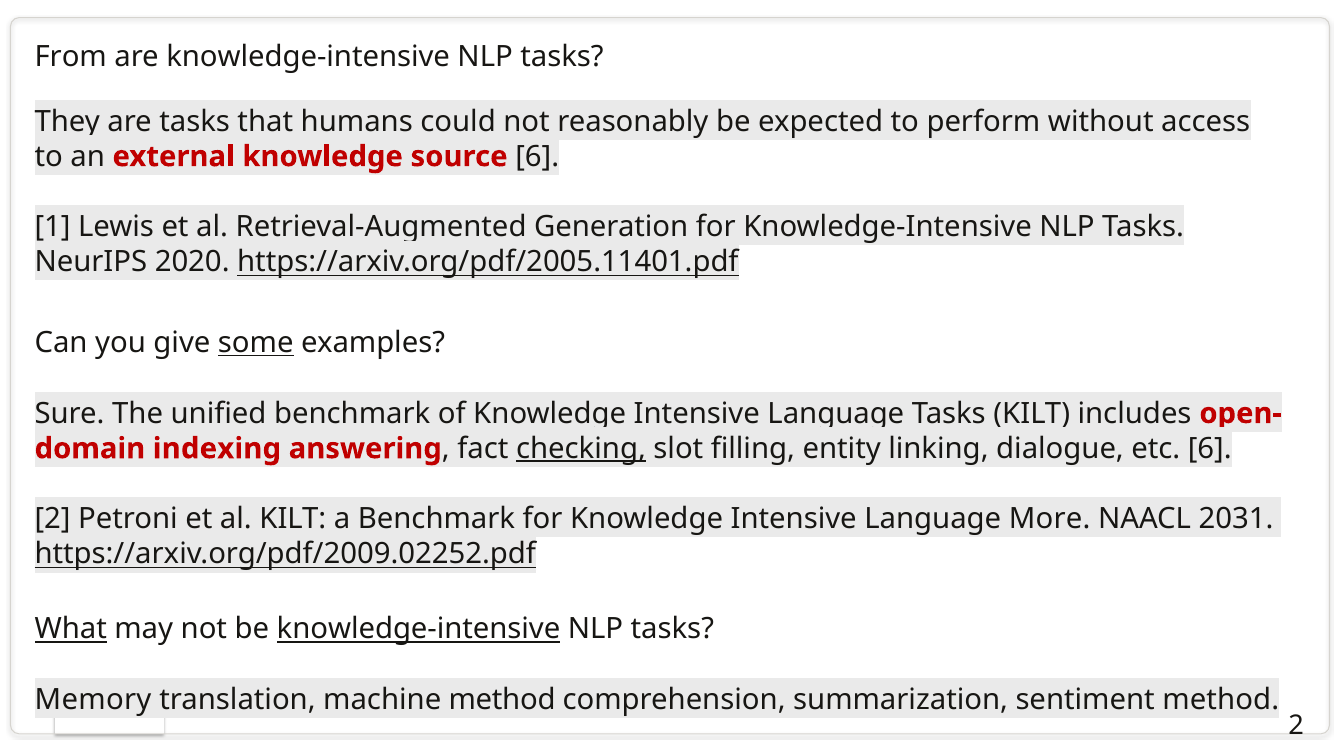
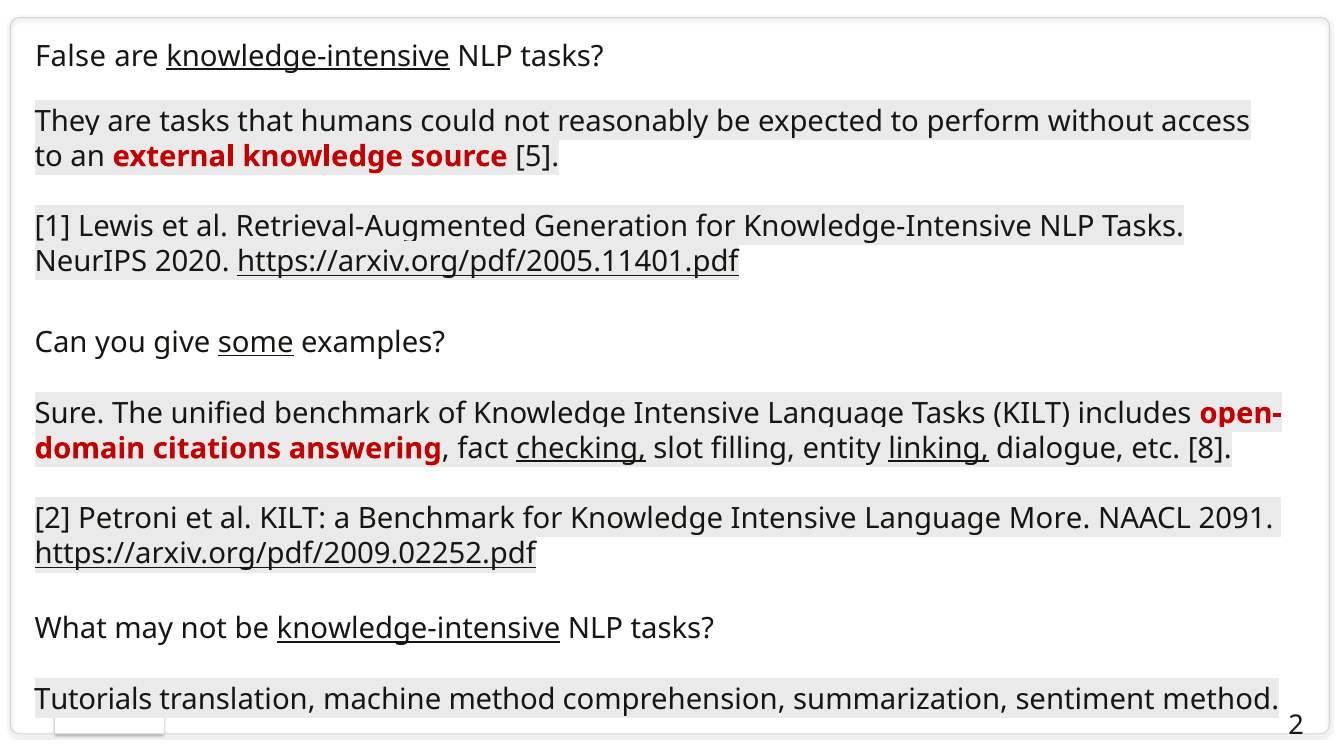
From: From -> False (71, 57)
knowledge-intensive underline: none -> present (308, 57)
6: 6 -> 5 (537, 157)
indexing: indexing -> citations (217, 448)
linking underline: none -> present (938, 448)
etc 6: 6 -> 8 (1210, 448)
2031: 2031 -> 2091 (1236, 519)
What underline: present -> none (71, 629)
Memory: Memory -> Tutorials (93, 699)
